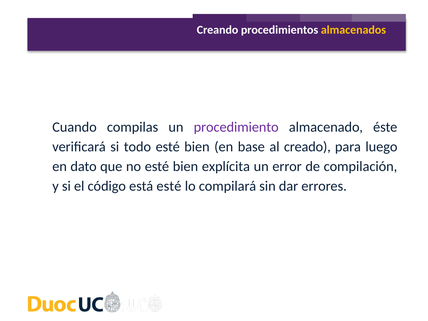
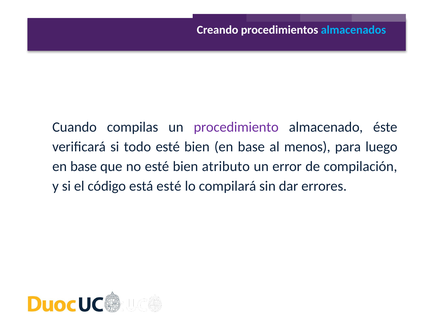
almacenados colour: yellow -> light blue (353, 30)
creado: creado -> menos (307, 147)
dato: dato -> base (84, 166)
explícita: explícita -> atributo (226, 166)
